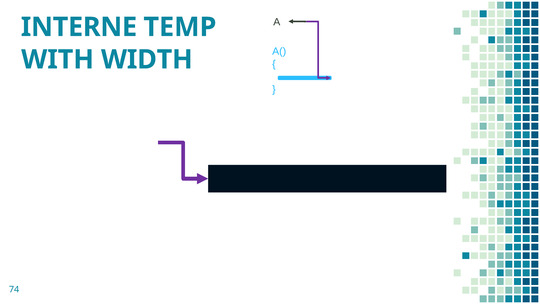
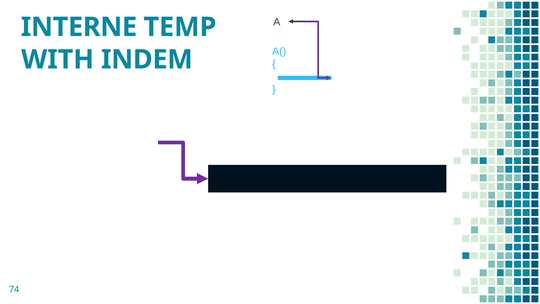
WIDTH: WIDTH -> INDEM (147, 60)
